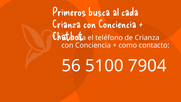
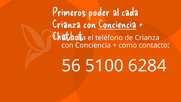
busca: busca -> poder (99, 12)
Conciencia underline: none -> present (117, 24)
7904: 7904 -> 6284 (147, 66)
